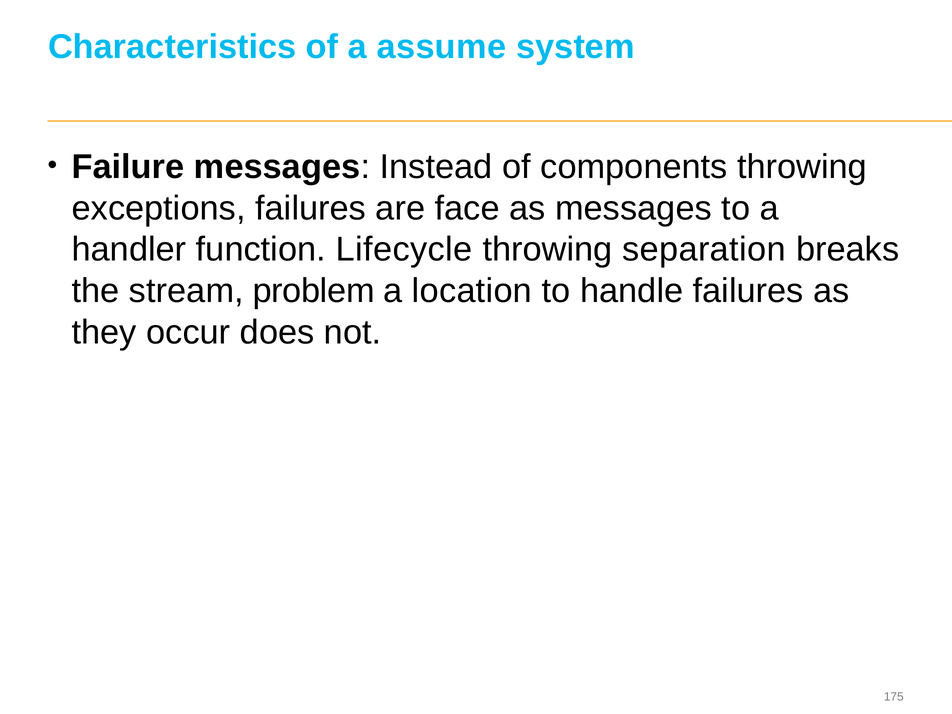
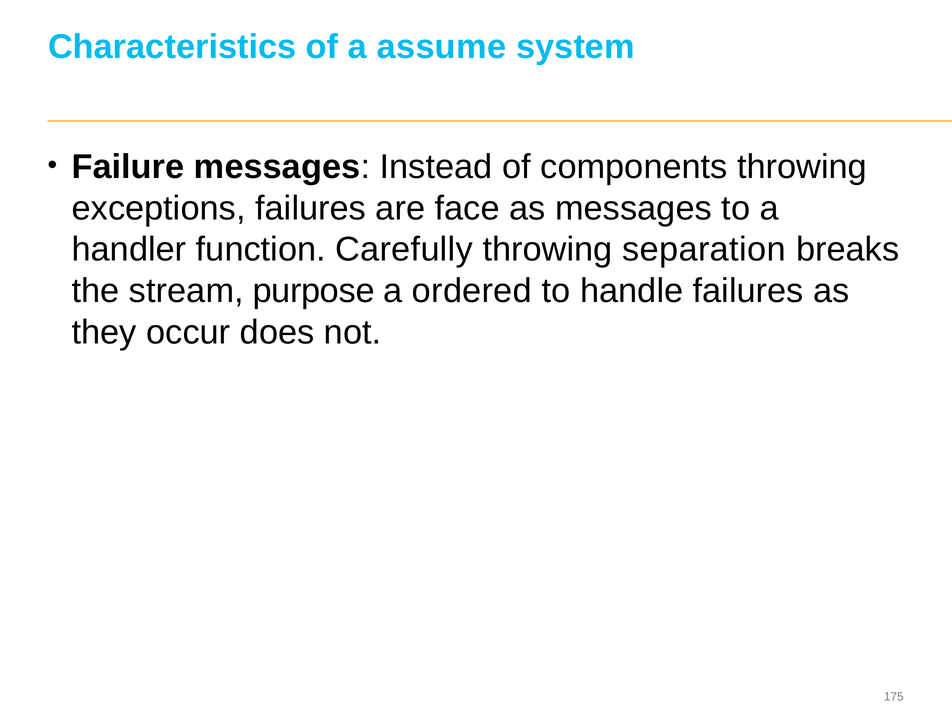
Lifecycle: Lifecycle -> Carefully (404, 250)
problem: problem -> purpose (314, 291)
location: location -> ordered (472, 291)
